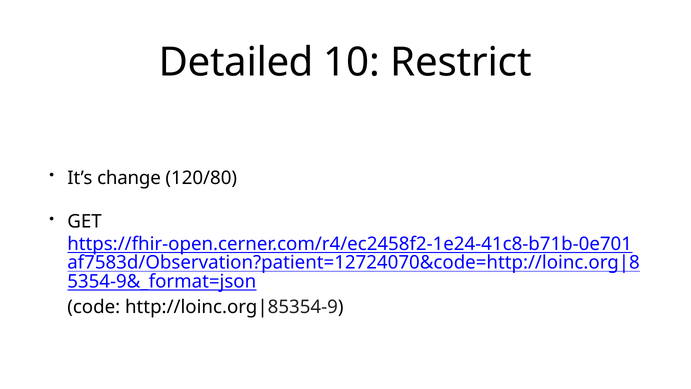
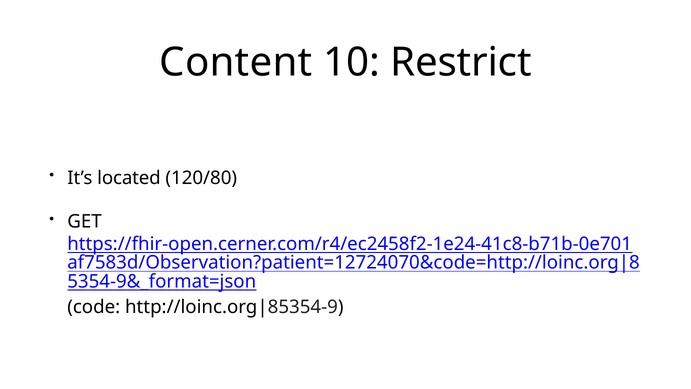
Detailed: Detailed -> Content (236, 62)
change: change -> located (129, 178)
